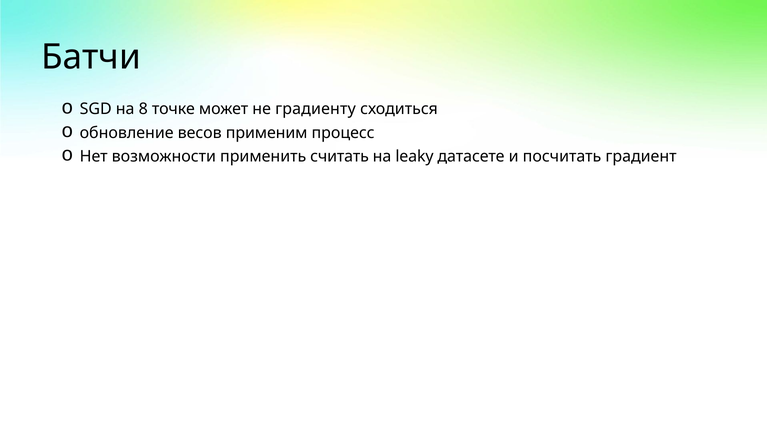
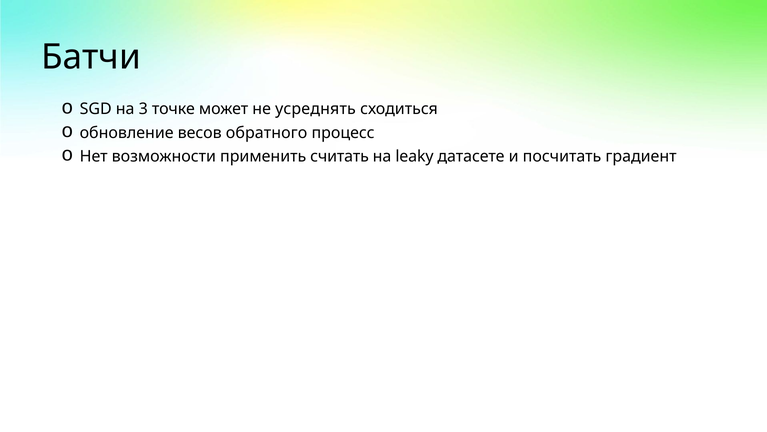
8: 8 -> 3 (143, 109)
градиенту: градиенту -> усреднять (315, 109)
применим: применим -> обратного (267, 133)
